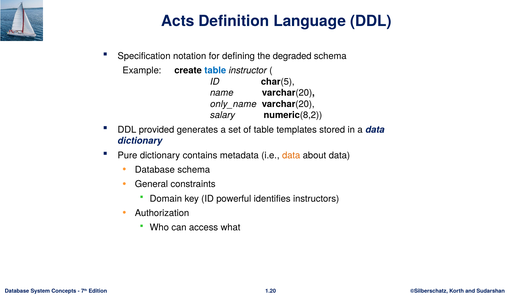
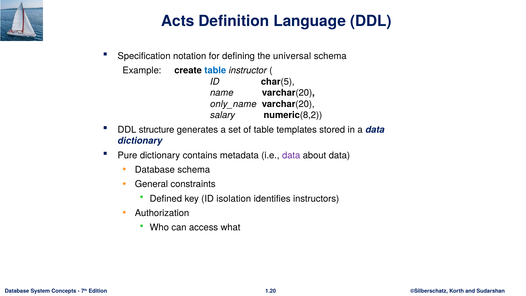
degraded: degraded -> universal (292, 56)
provided: provided -> structure (157, 130)
data colour: orange -> purple (291, 155)
Domain: Domain -> Defined (166, 199)
powerful: powerful -> isolation (234, 199)
